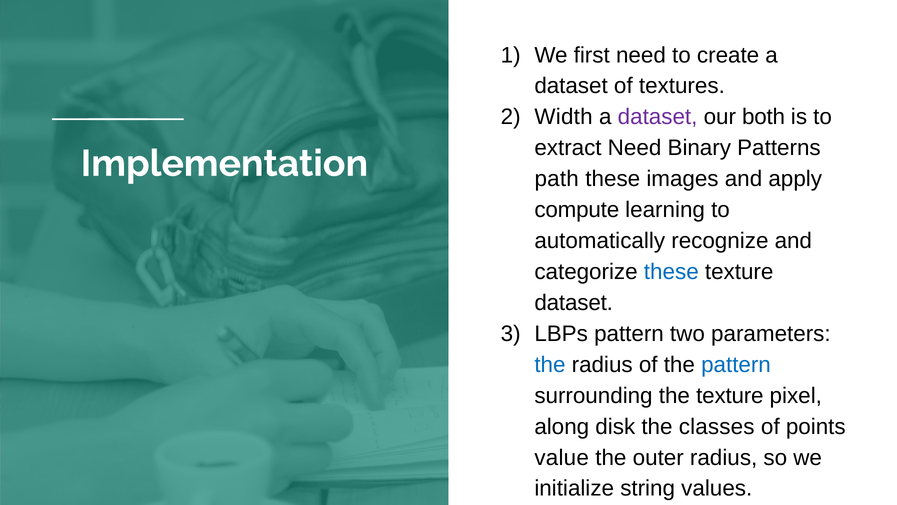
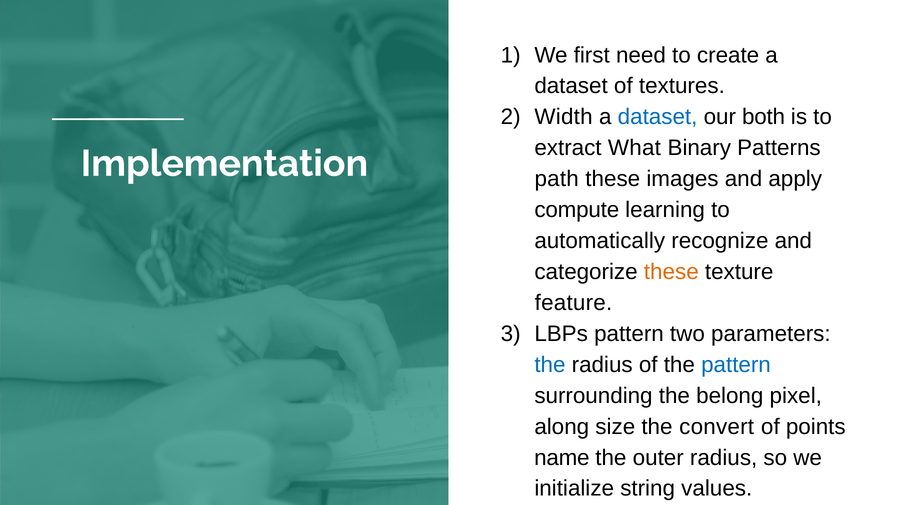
dataset colour: purple -> blue (658, 117)
extract Need: Need -> What (634, 148)
these colour: blue -> orange (671, 272)
dataset: dataset -> feature (573, 303)
the texture: texture -> belong (730, 395)
disk: disk -> size (615, 426)
classes: classes -> convert (717, 426)
value: value -> name (562, 457)
